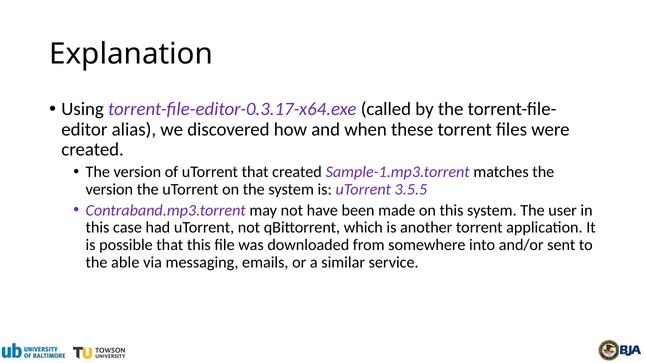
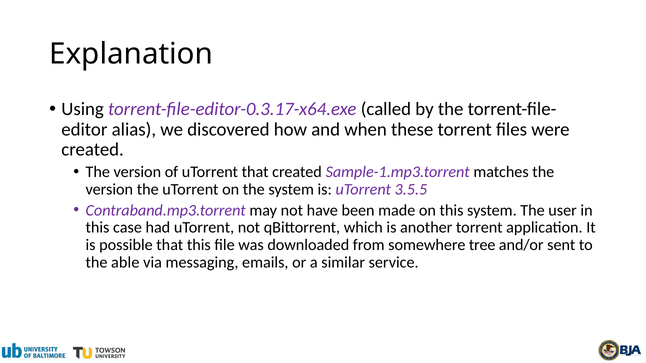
into: into -> tree (482, 245)
